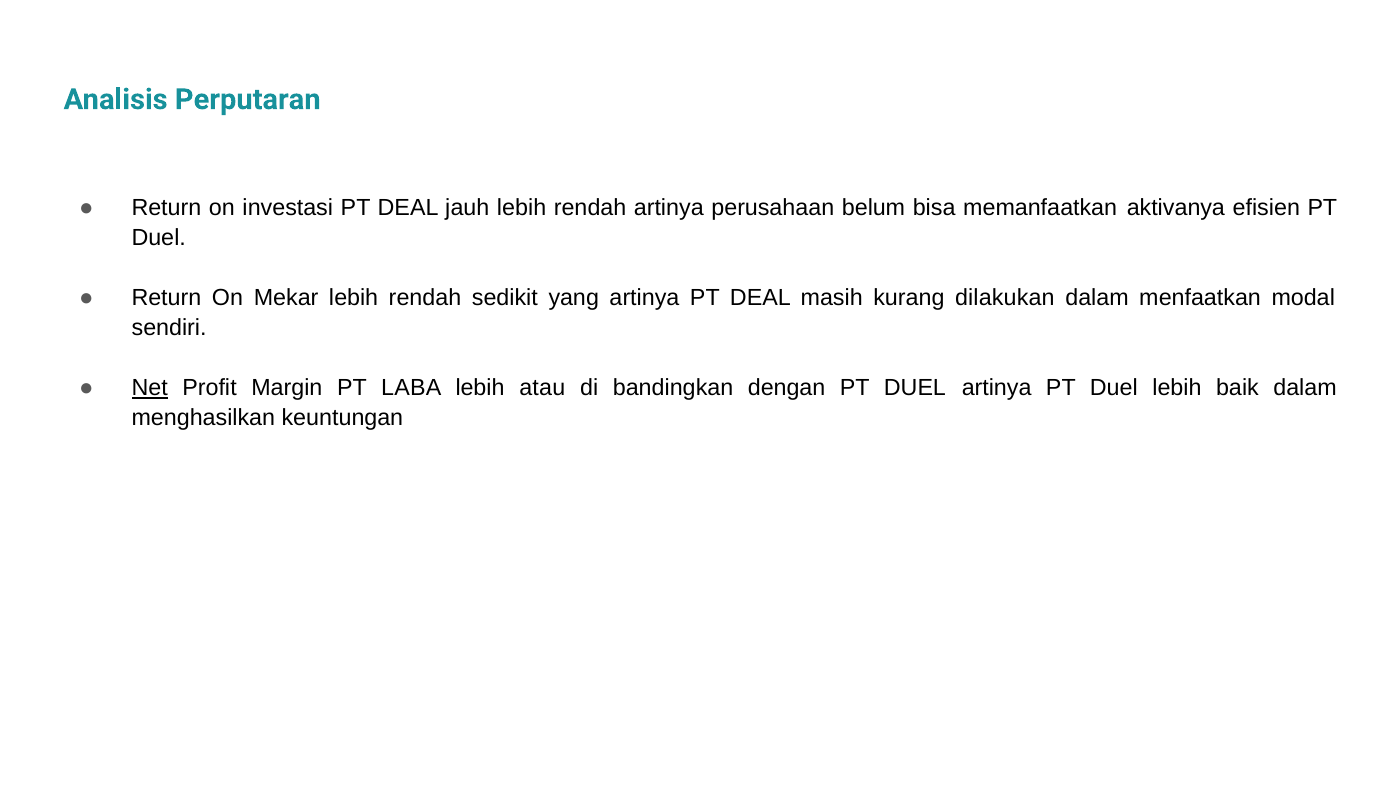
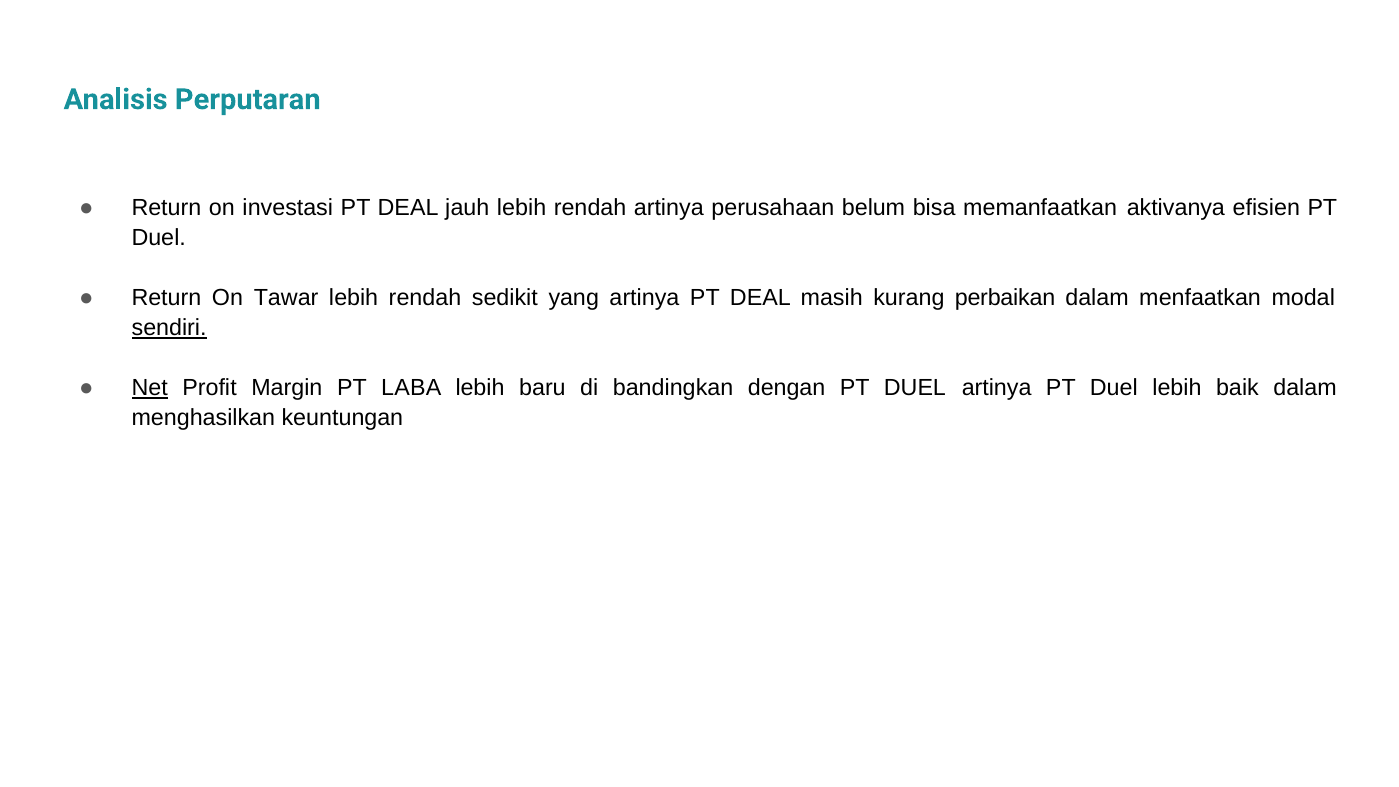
Mekar: Mekar -> Tawar (286, 298)
dilakukan: dilakukan -> perbaikan (1005, 298)
sendiri underline: none -> present (169, 328)
atau: atau -> baru (542, 388)
